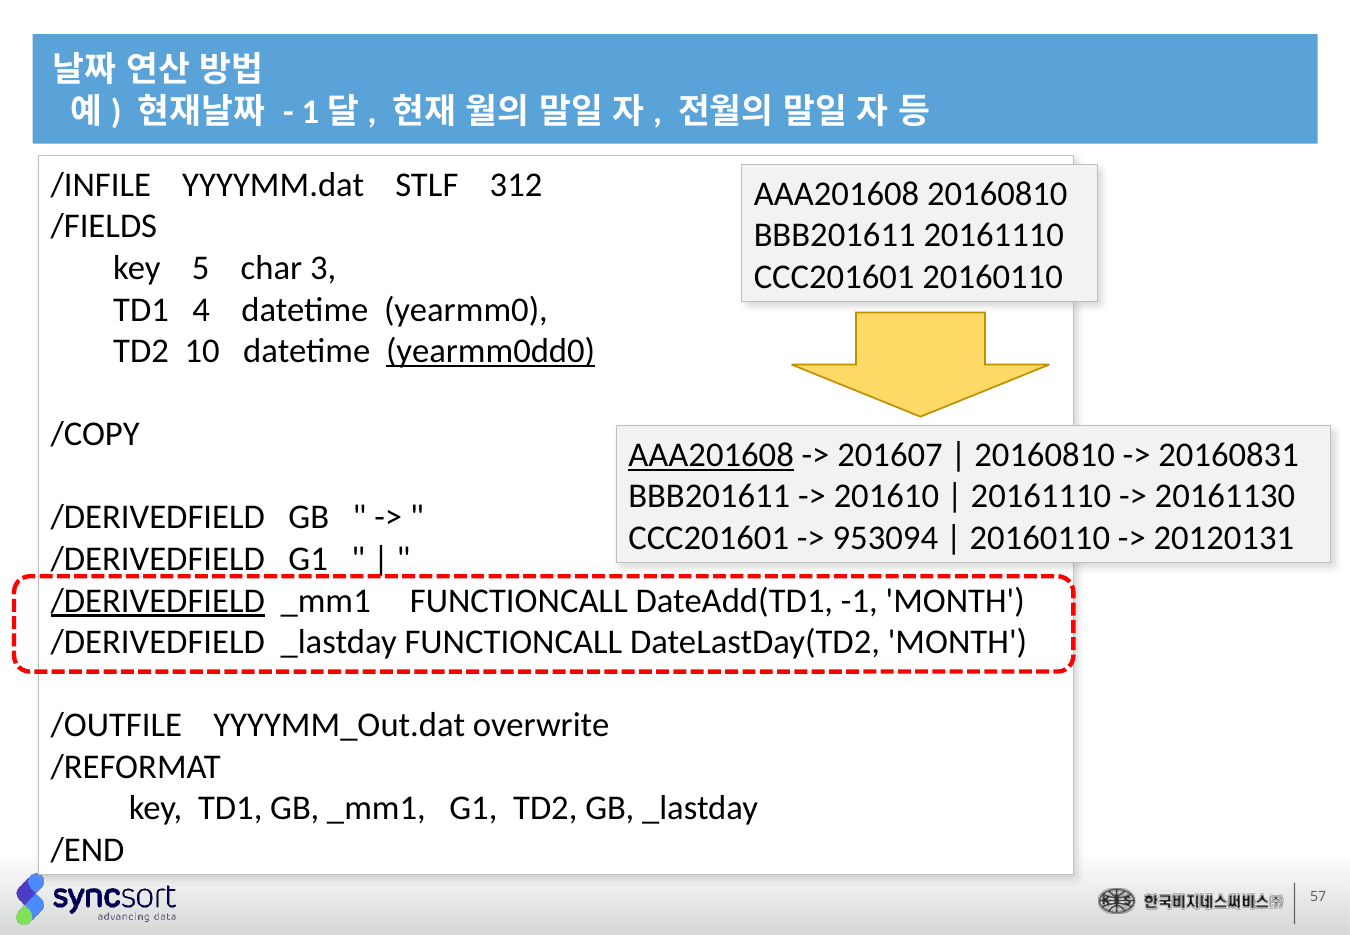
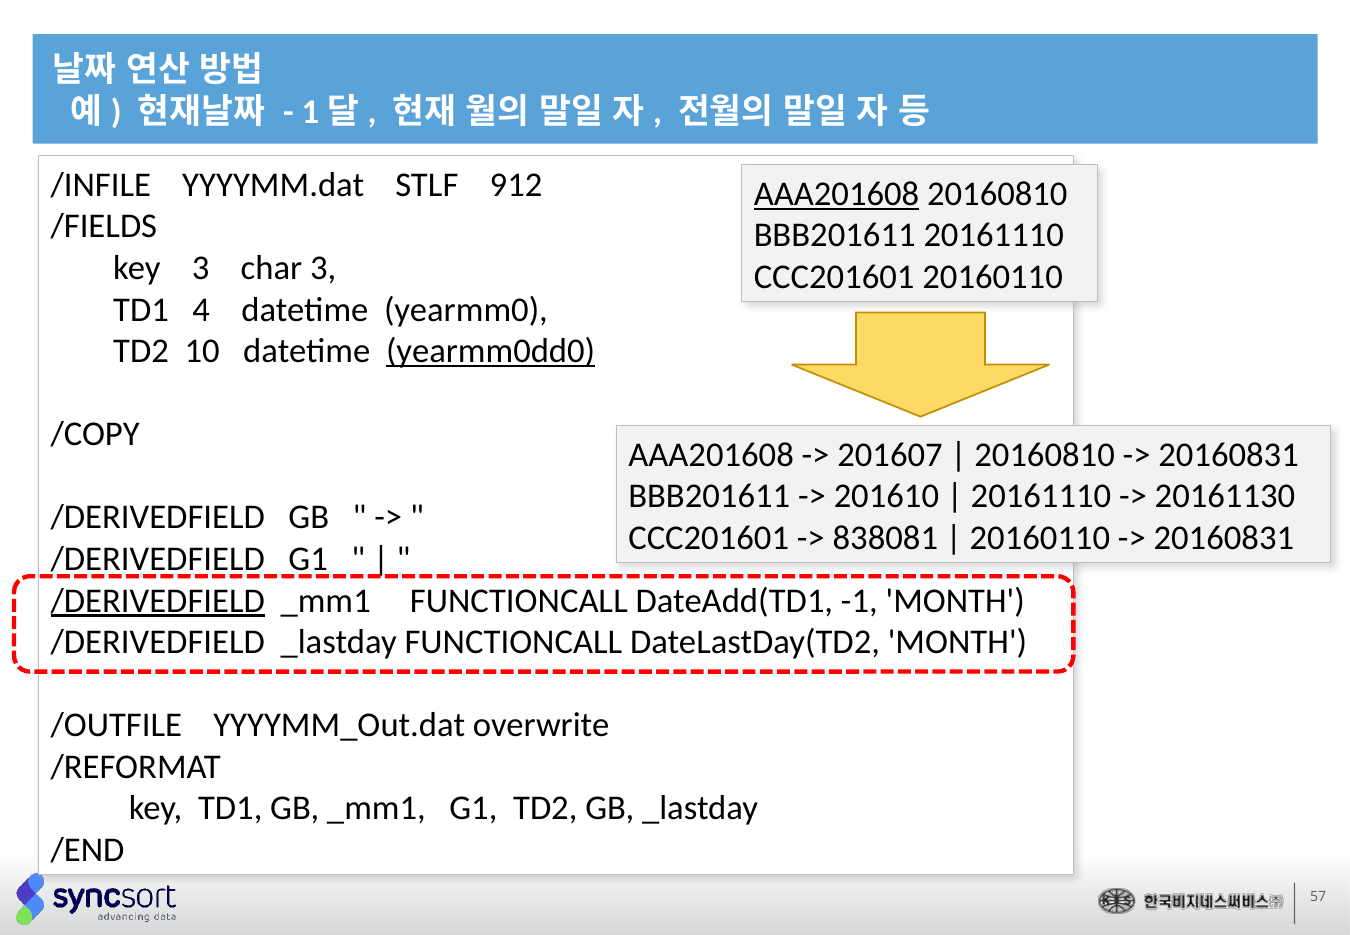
312: 312 -> 912 (516, 185)
AAA201608 underline: none -> present (837, 194)
key 5: 5 -> 3 (201, 268)
AAA201608 underline: present -> none (711, 455)
953094: 953094 -> 838081 (885, 538)
20120131: 20120131 -> 20160831 (1224, 538)
